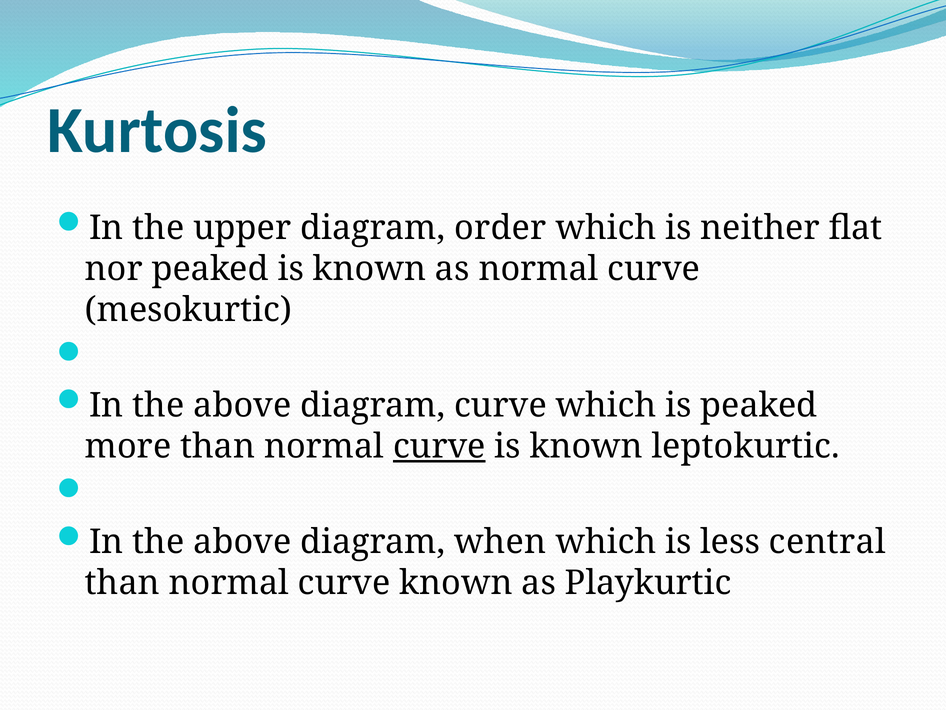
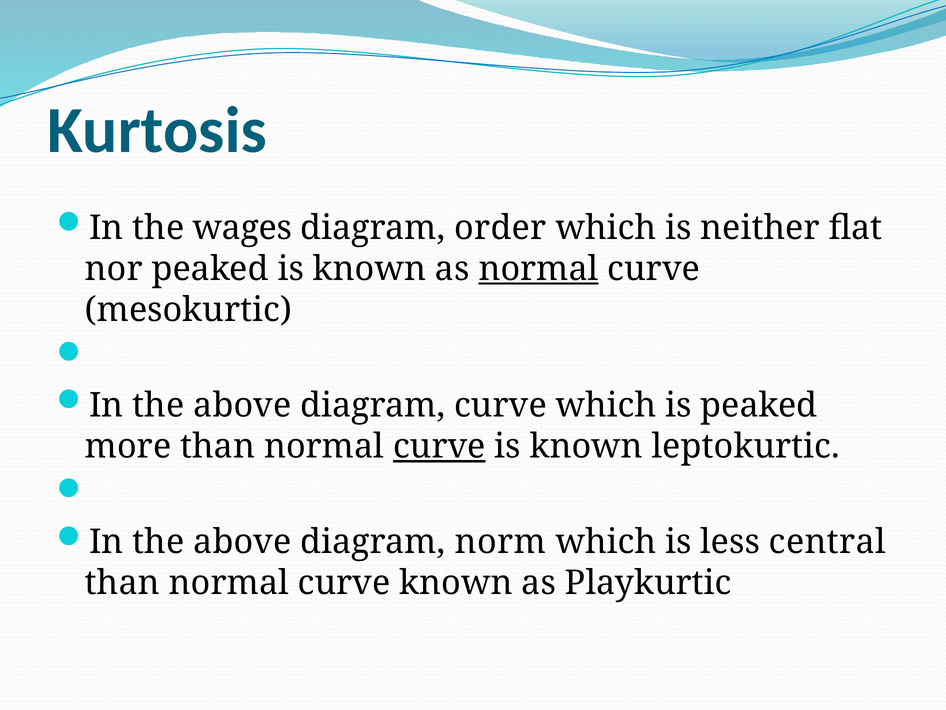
upper: upper -> wages (242, 228)
normal underline: none -> present (539, 269)
when: when -> norm (500, 542)
